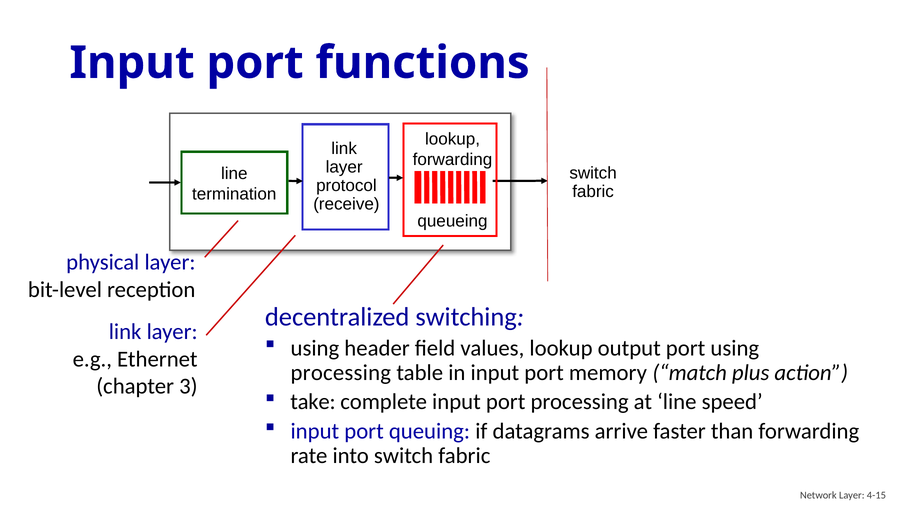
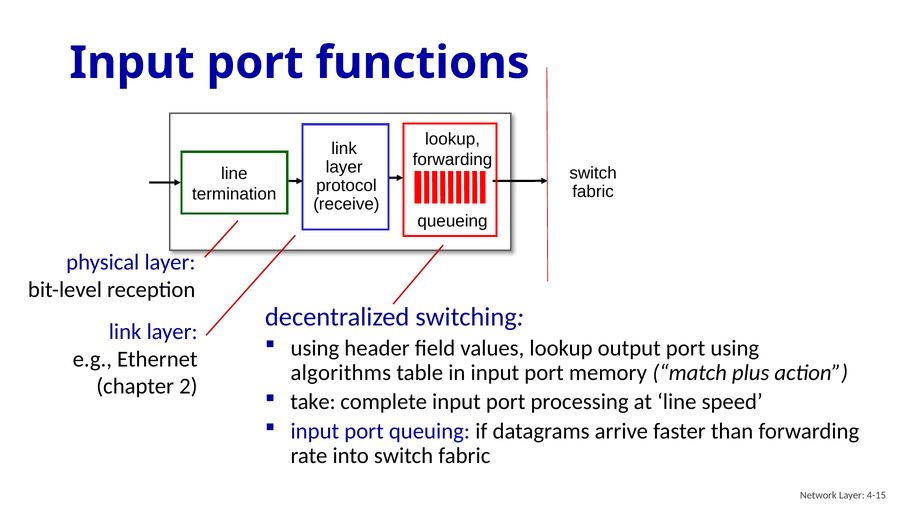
processing: processing -> algorithms (341, 373)
3: 3 -> 2 (188, 386)
